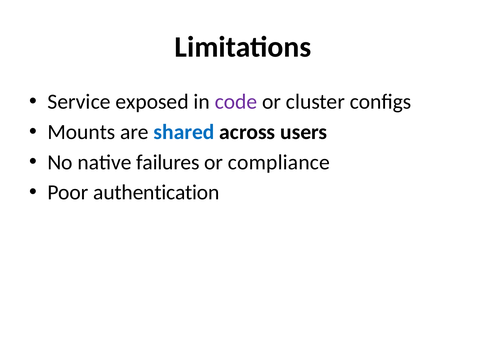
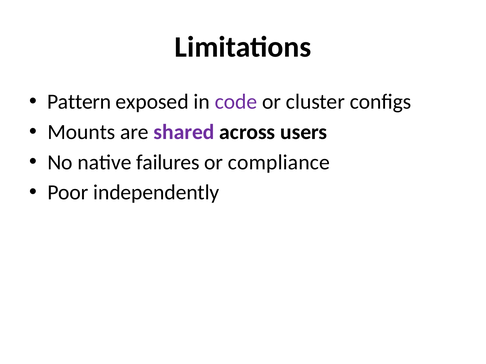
Service: Service -> Pattern (79, 102)
shared colour: blue -> purple (184, 132)
authentication: authentication -> independently (156, 193)
